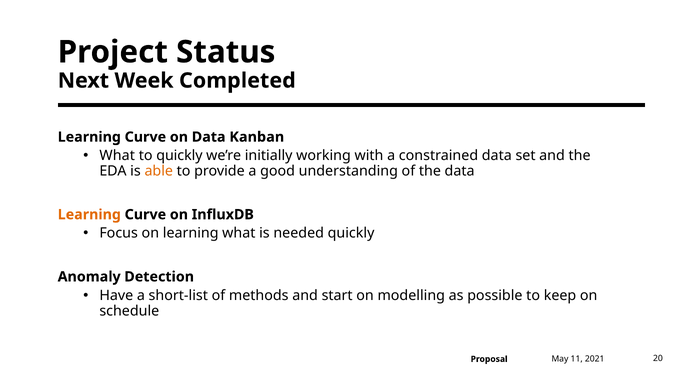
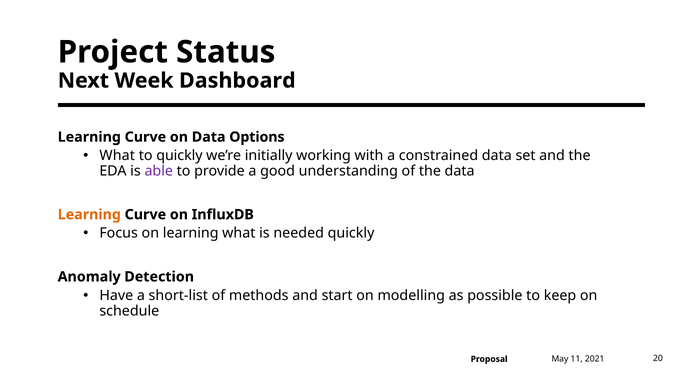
Completed: Completed -> Dashboard (237, 81)
Kanban: Kanban -> Options (257, 137)
able colour: orange -> purple (159, 171)
